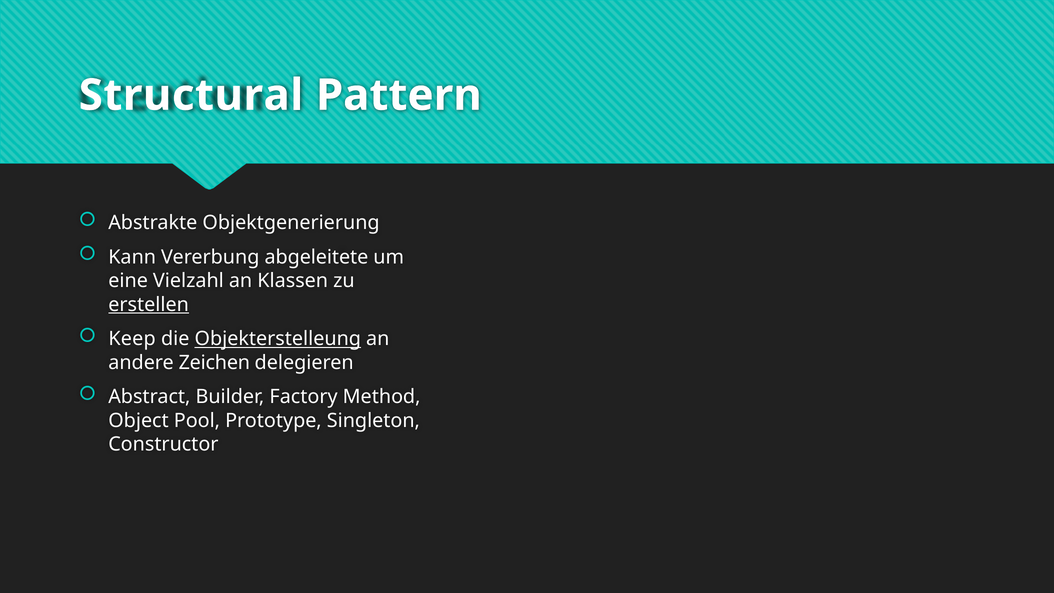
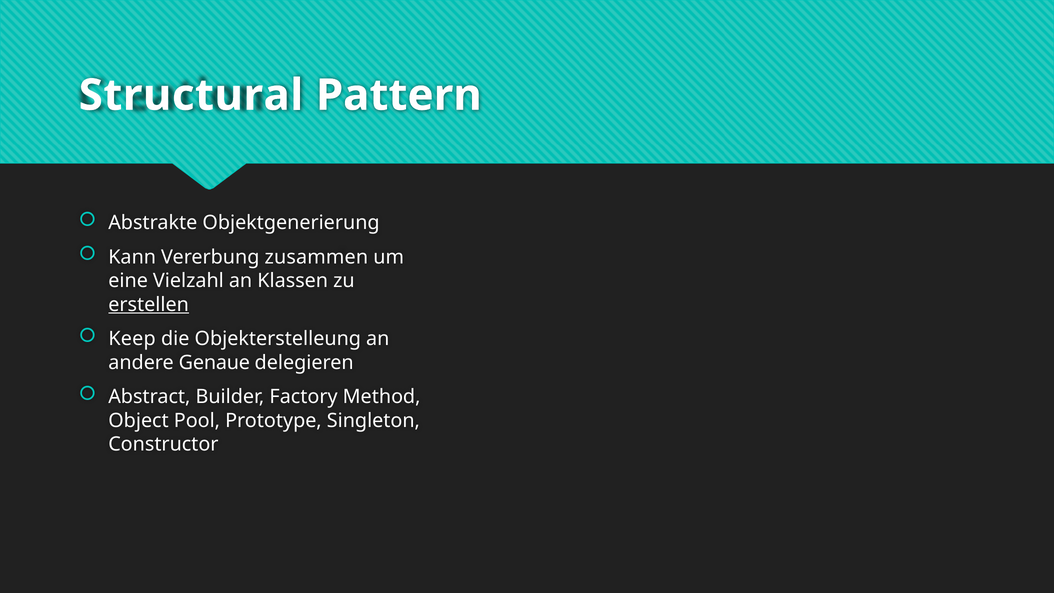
abgeleitete: abgeleitete -> zusammen (316, 257)
Objekterstelleung underline: present -> none (278, 339)
Zeichen: Zeichen -> Genaue (214, 363)
